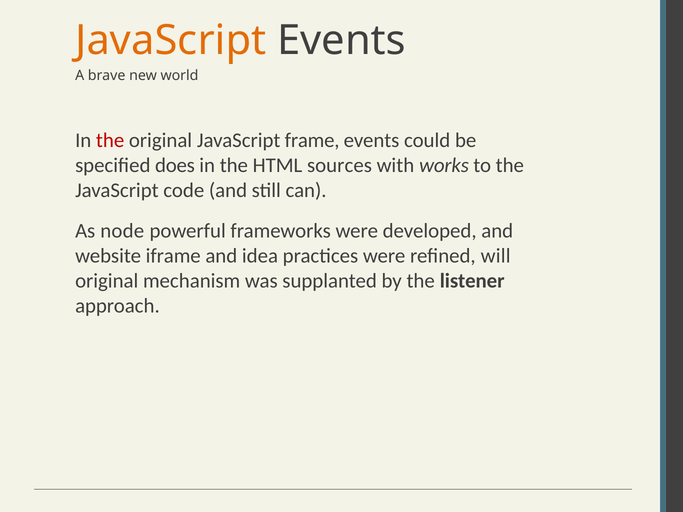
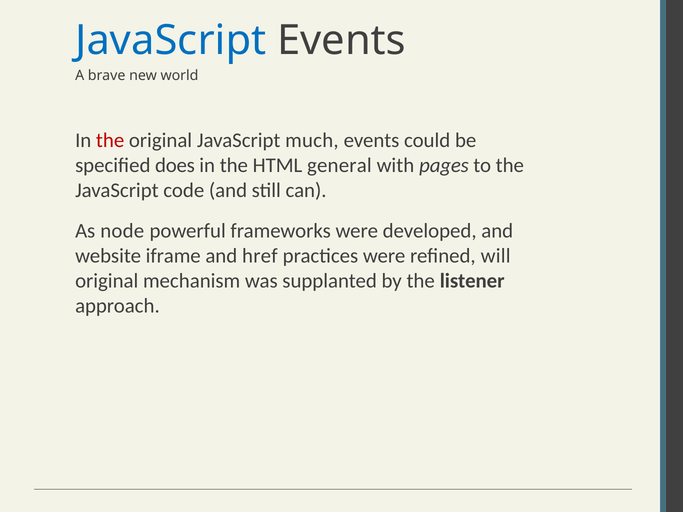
JavaScript colour: orange -> blue (171, 41)
frame: frame -> much (312, 140)
sources: sources -> general (339, 165)
works: works -> pages (444, 165)
idea: idea -> href (260, 256)
